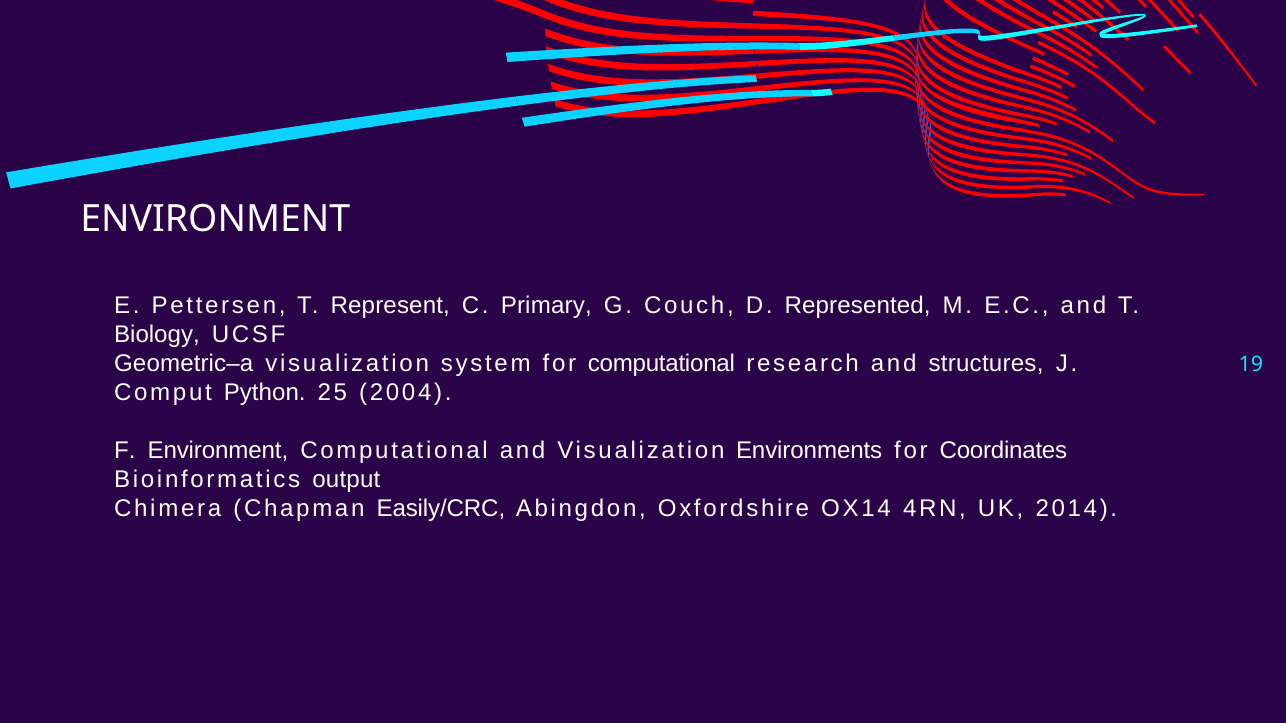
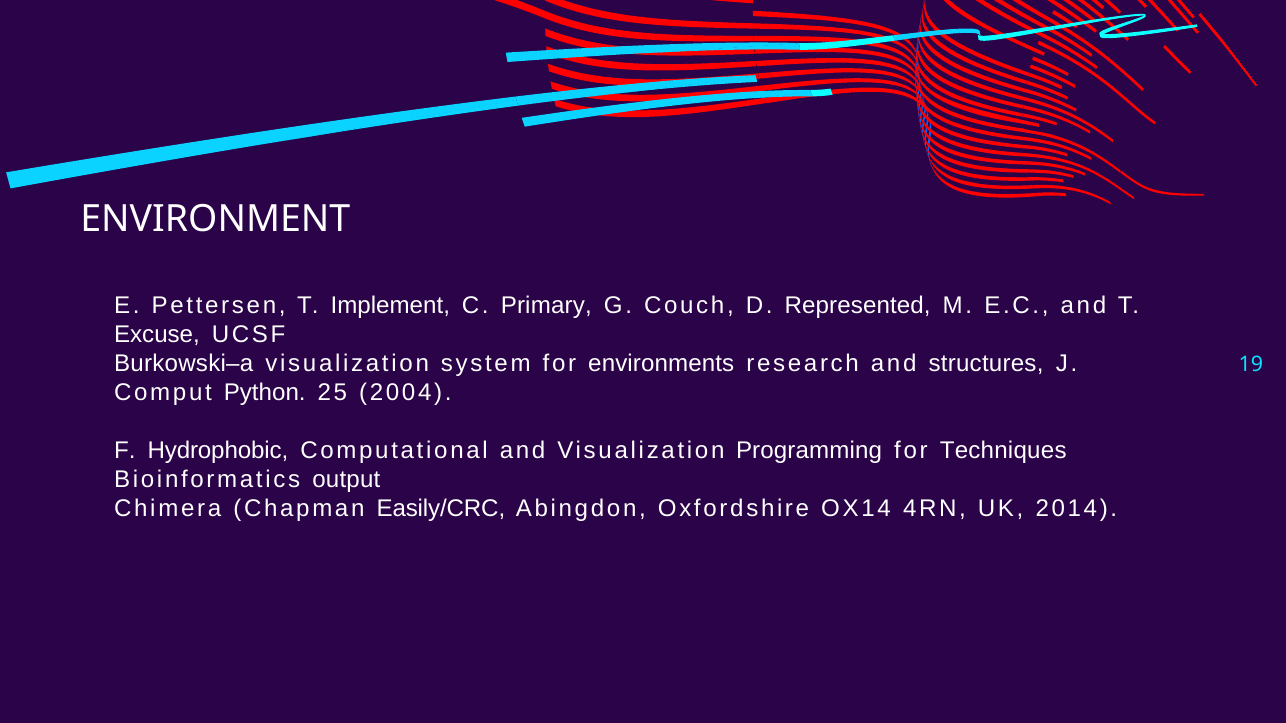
Represent: Represent -> Implement (390, 306)
Biology: Biology -> Excuse (157, 335)
Geometric–a: Geometric–a -> Burkowski–a (184, 364)
for computational: computational -> environments (661, 364)
F Environment: Environment -> Hydrophobic (218, 451)
Environments: Environments -> Programming (809, 451)
Coordinates: Coordinates -> Techniques (1003, 451)
